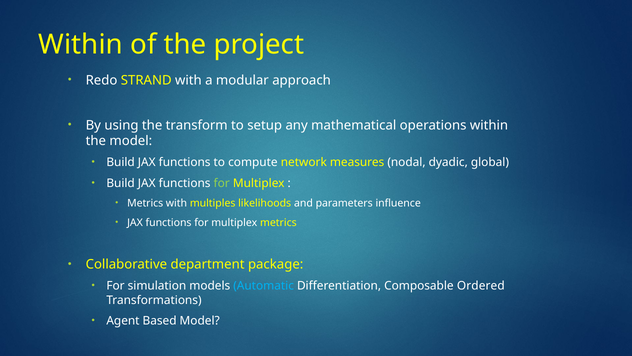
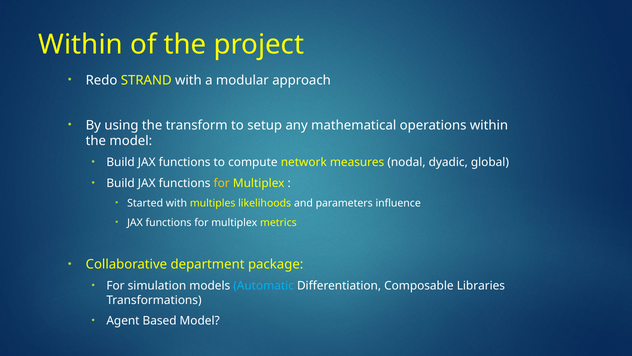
for colour: light green -> yellow (222, 183)
Metrics: Metrics -> Started (145, 203)
Ordered: Ordered -> Libraries (481, 286)
